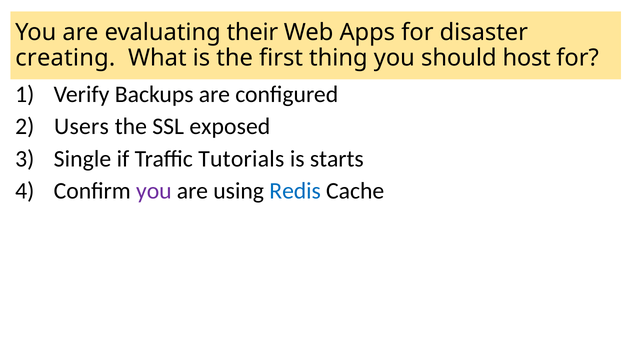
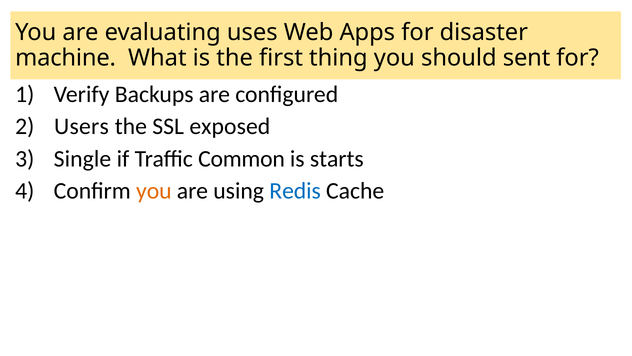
their: their -> uses (252, 32)
creating: creating -> machine (66, 58)
host: host -> sent (527, 58)
Tutorials: Tutorials -> Common (242, 159)
you colour: purple -> orange (154, 191)
